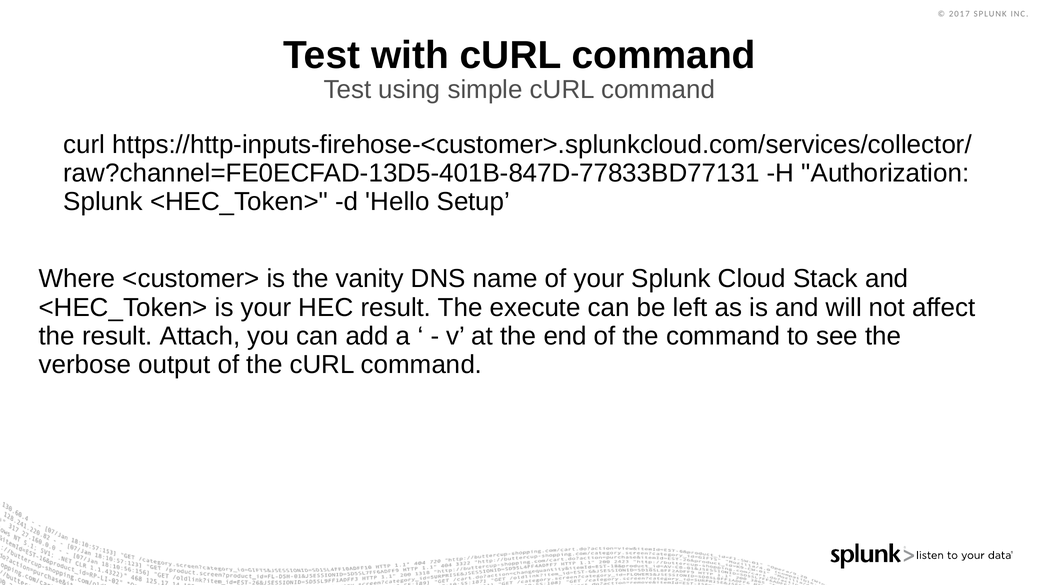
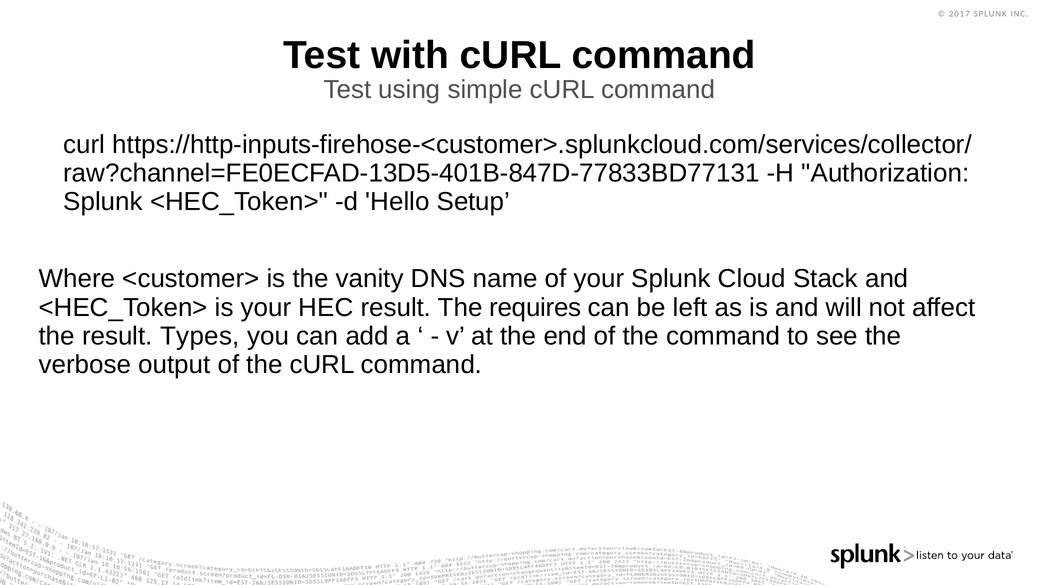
execute: execute -> requires (535, 307)
Attach: Attach -> Types (200, 336)
